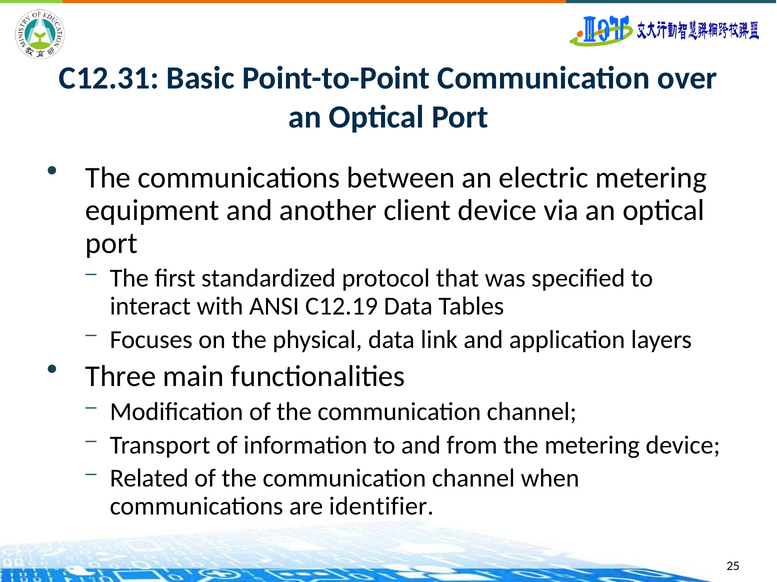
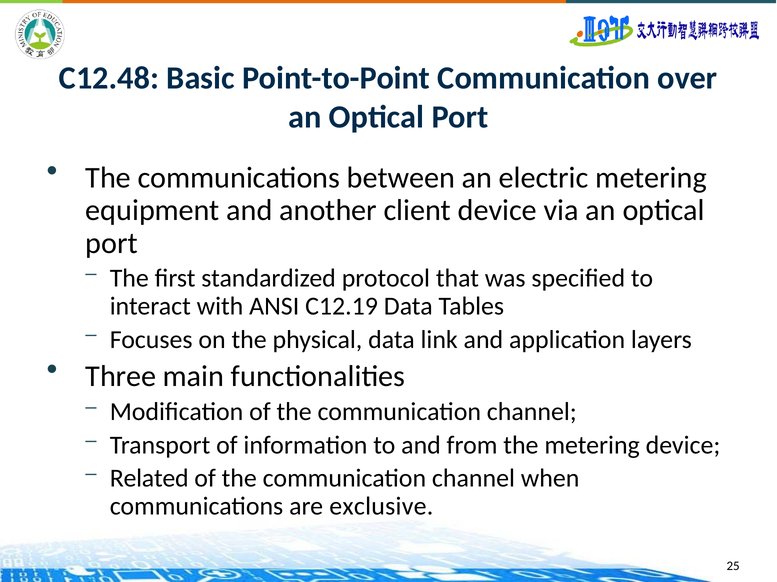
C12.31: C12.31 -> C12.48 (109, 78)
identifier: identifier -> exclusive (381, 507)
